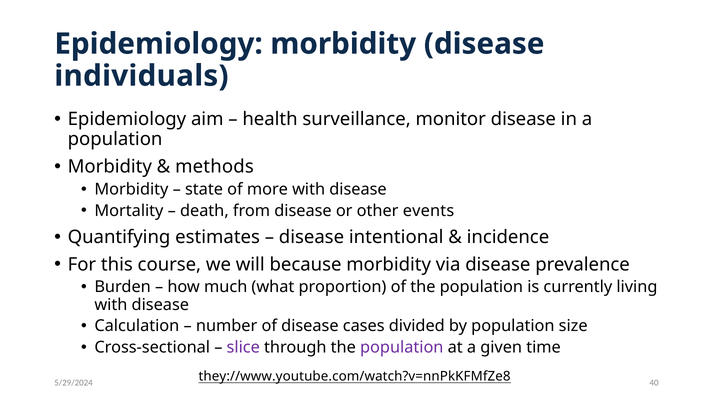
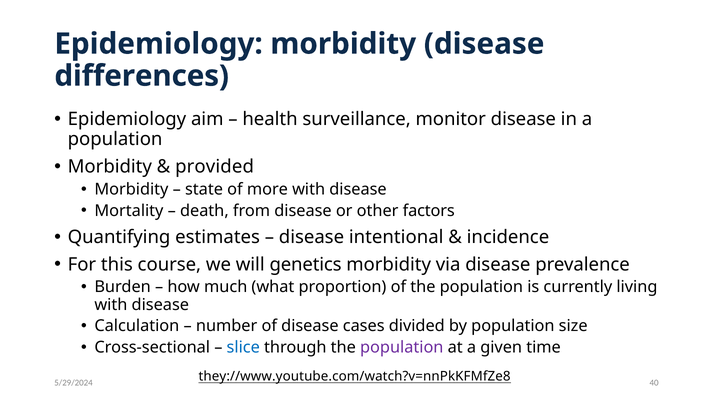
individuals: individuals -> differences (142, 76)
methods: methods -> provided (215, 167)
events: events -> factors (429, 211)
because: because -> genetics (306, 265)
slice colour: purple -> blue (243, 347)
